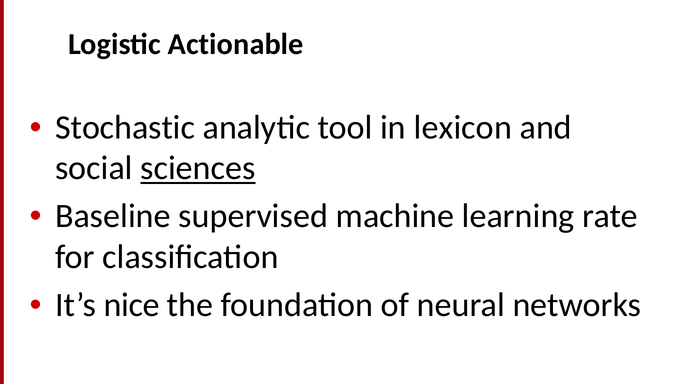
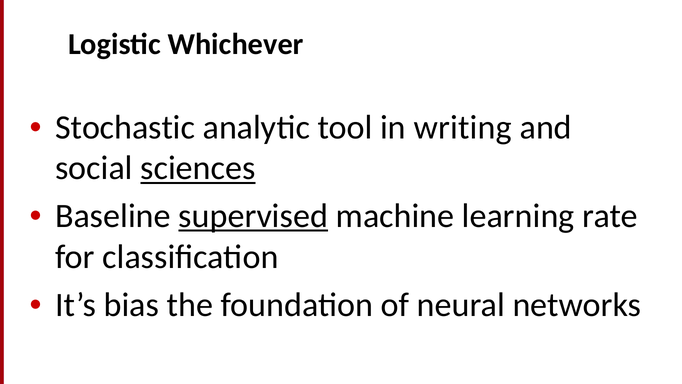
Actionable: Actionable -> Whichever (236, 44)
lexicon: lexicon -> writing (463, 127)
supervised underline: none -> present (253, 216)
nice: nice -> bias (131, 304)
